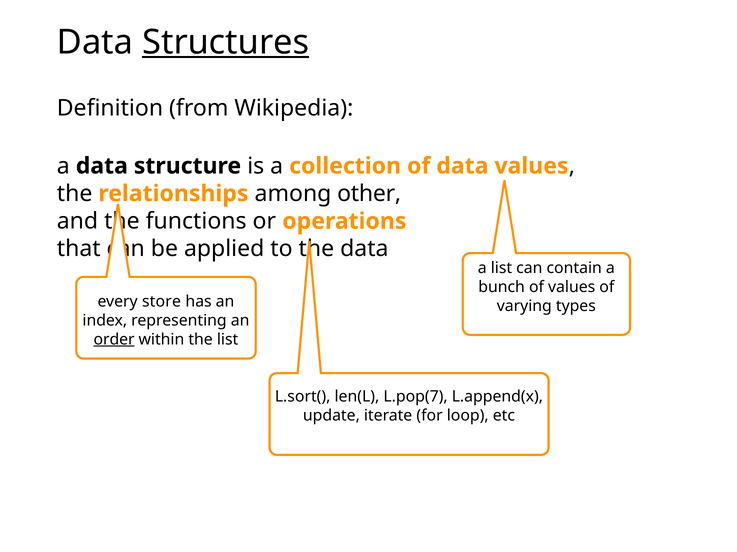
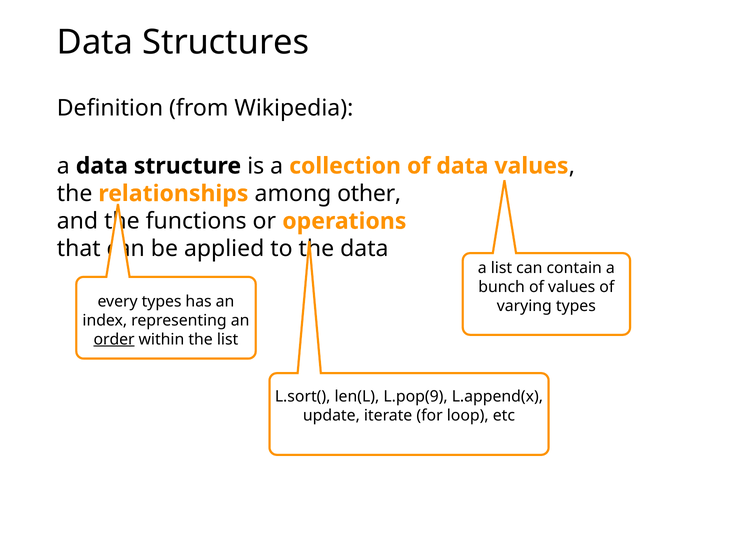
Structures underline: present -> none (226, 42)
every store: store -> types (162, 302)
L.pop(7: L.pop(7 -> L.pop(9 (416, 397)
